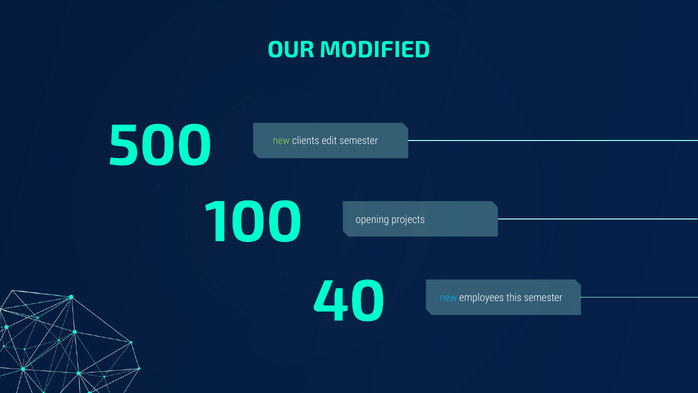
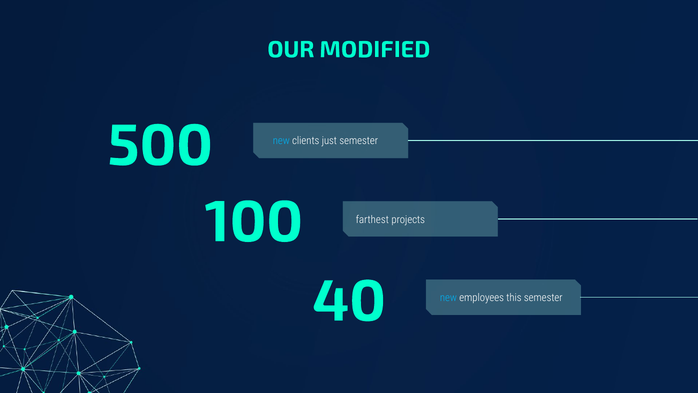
new colour: light green -> light blue (281, 141)
edit: edit -> just (329, 141)
opening: opening -> farthest (372, 219)
